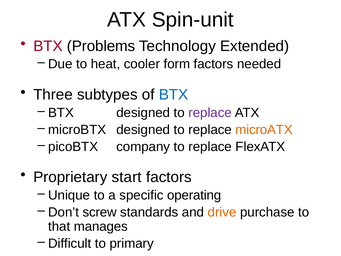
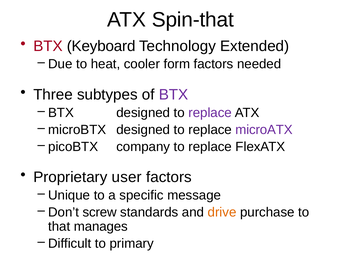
Spin-unit: Spin-unit -> Spin-that (193, 20)
Problems: Problems -> Keyboard (101, 46)
BTX colour: blue -> purple (173, 94)
microATX colour: orange -> purple (264, 129)
start: start -> user (127, 177)
operating: operating -> message (194, 195)
